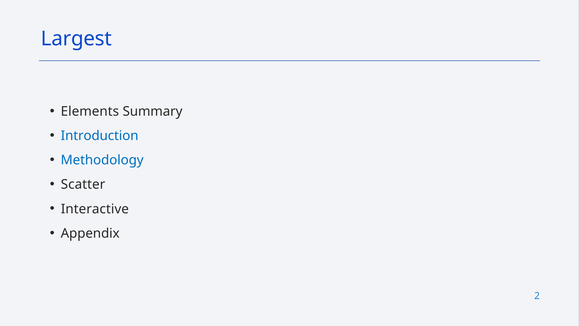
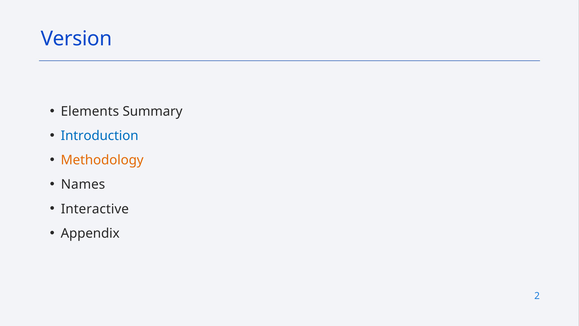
Largest: Largest -> Version (76, 39)
Methodology colour: blue -> orange (102, 160)
Scatter: Scatter -> Names (83, 184)
